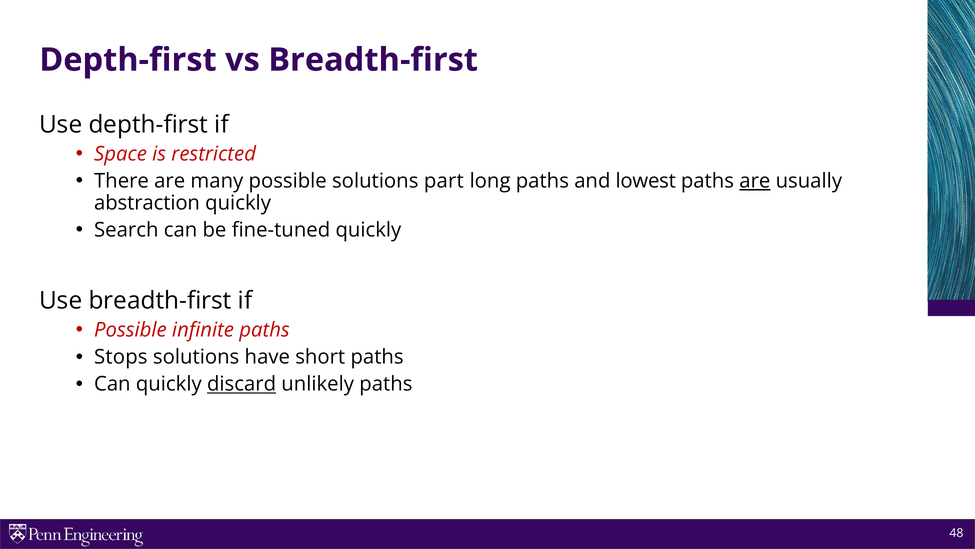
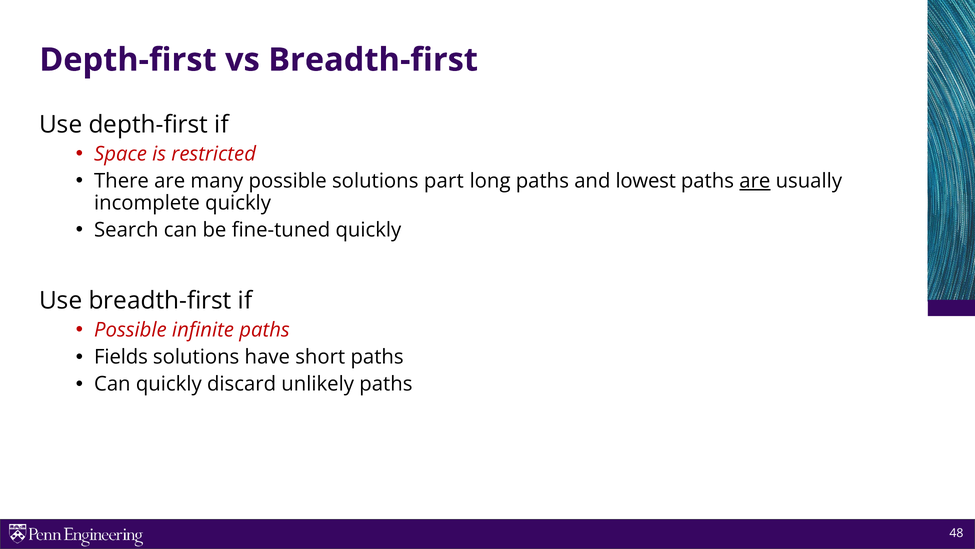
abstraction: abstraction -> incomplete (147, 203)
Stops: Stops -> Fields (121, 357)
discard underline: present -> none (242, 384)
